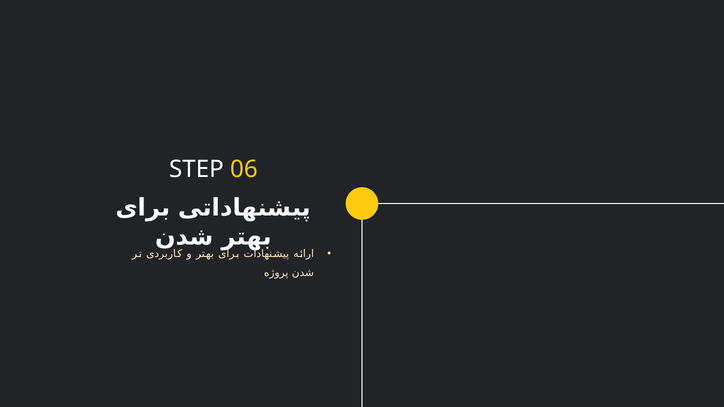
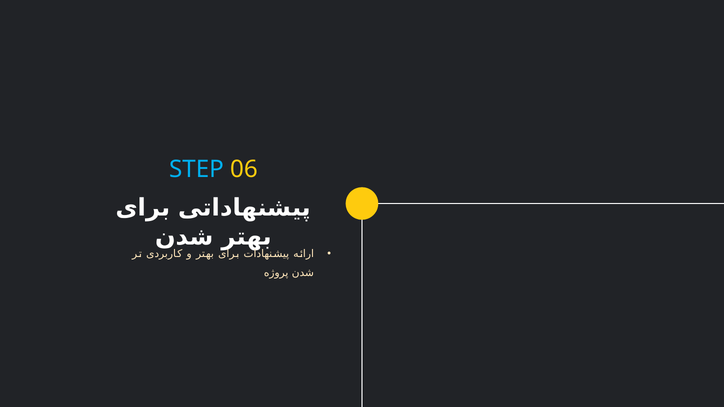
STEP colour: white -> light blue (196, 169)
